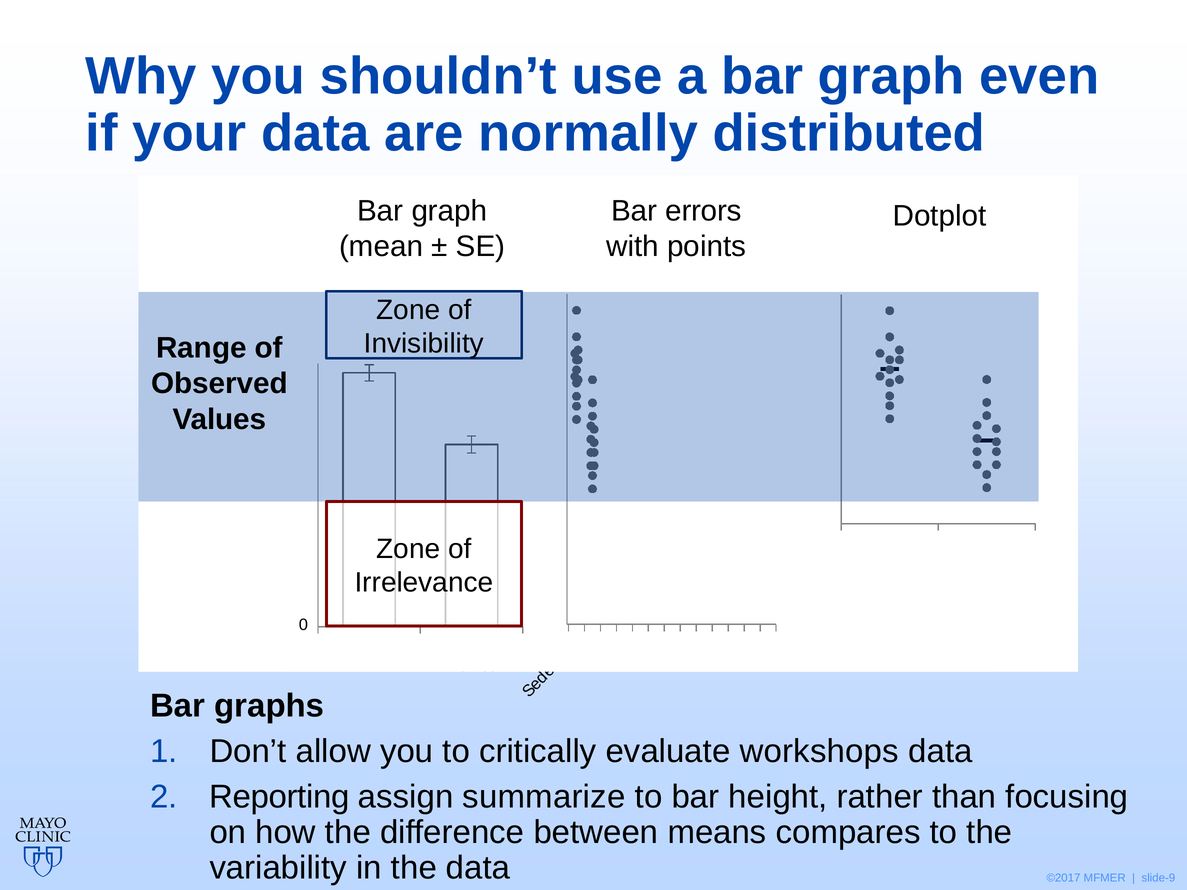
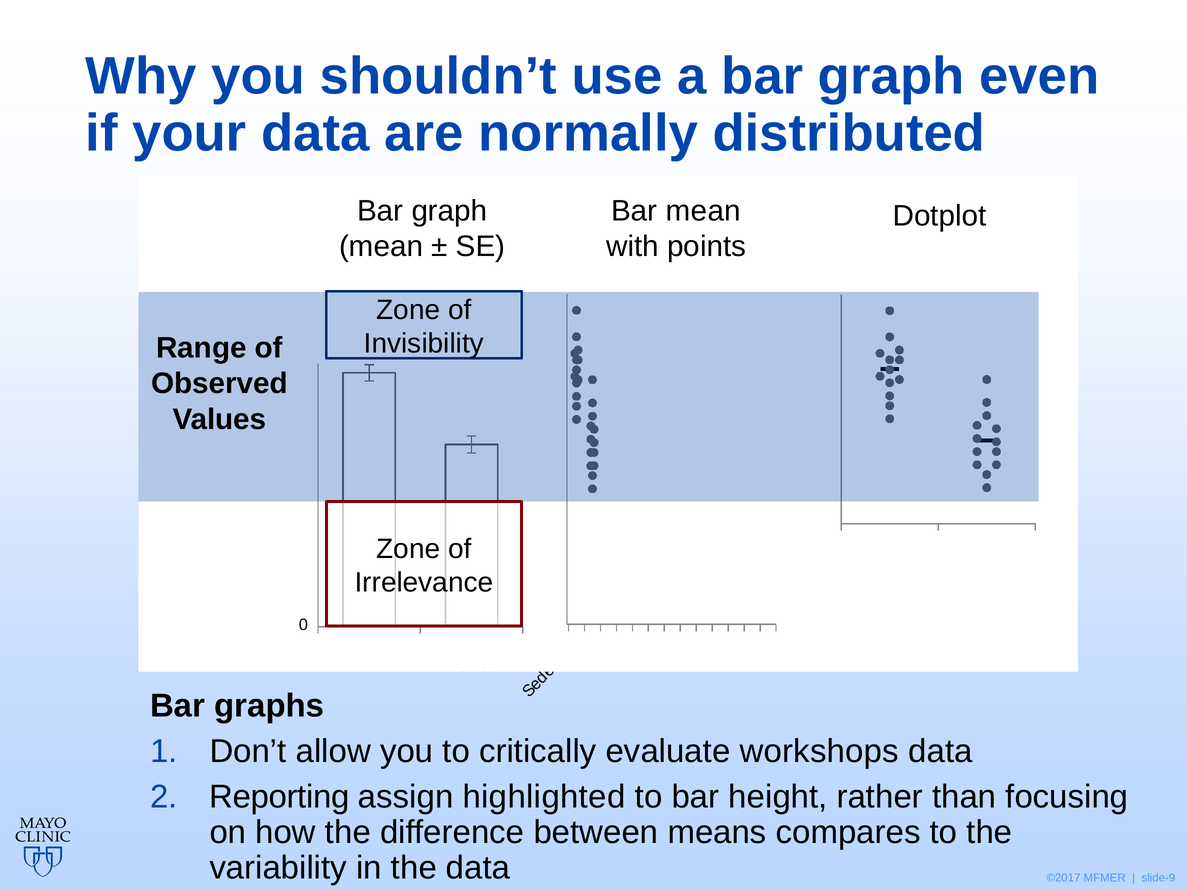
Bar errors: errors -> mean (703, 211)
summarize: summarize -> highlighted (544, 797)
